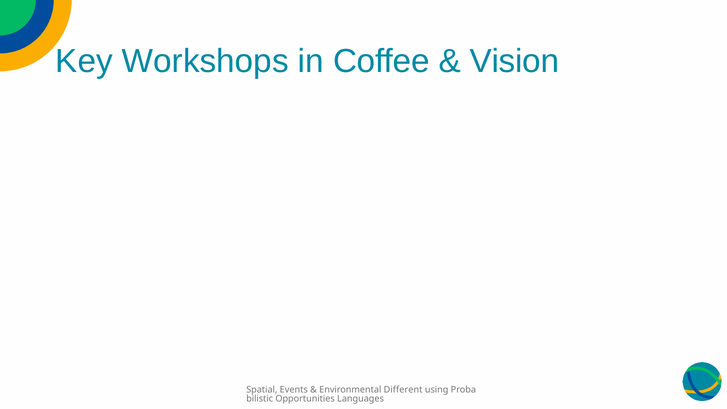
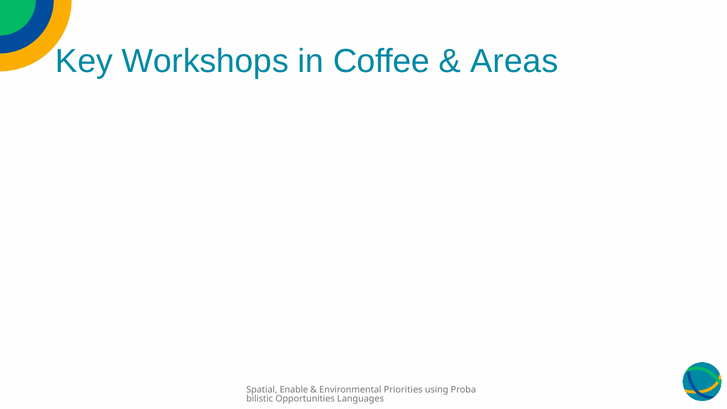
Vision: Vision -> Areas (514, 61)
Events: Events -> Enable (294, 390)
Different: Different -> Priorities (403, 390)
